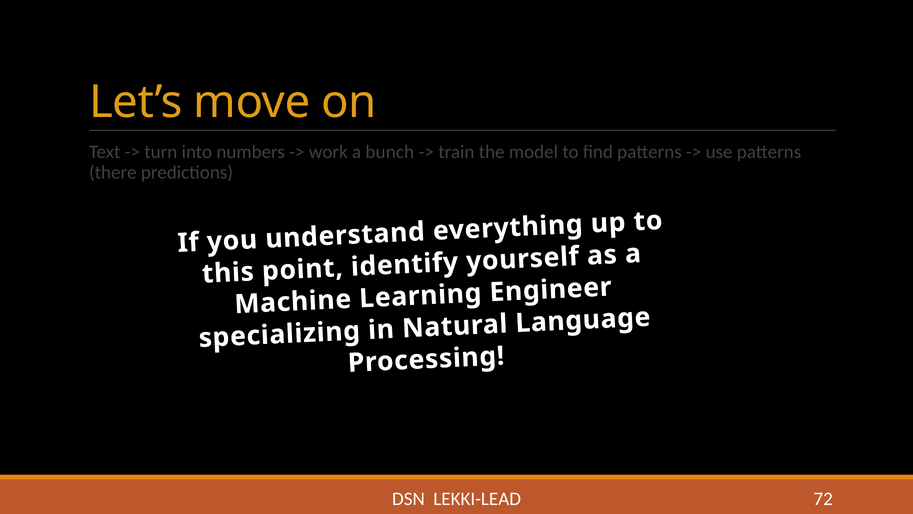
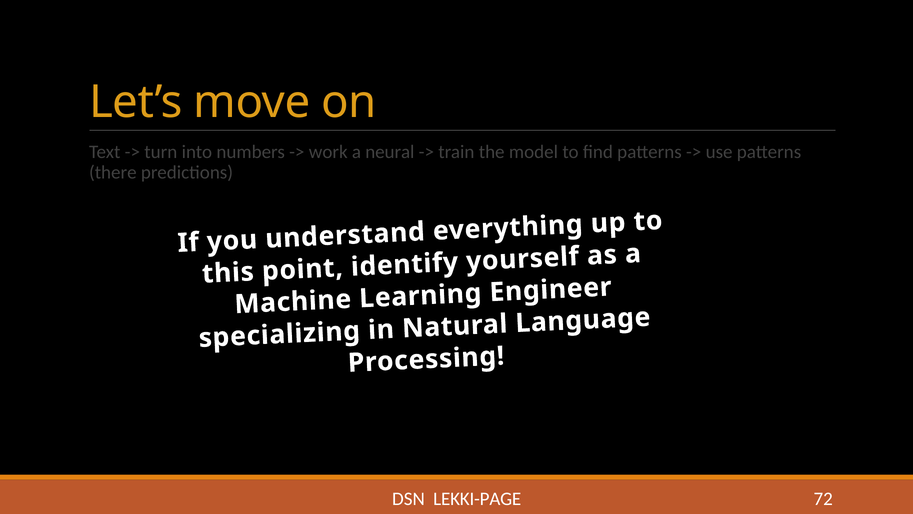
bunch: bunch -> neural (390, 152)
LEKKI-LEAD: LEKKI-LEAD -> LEKKI-PAGE (477, 499)
